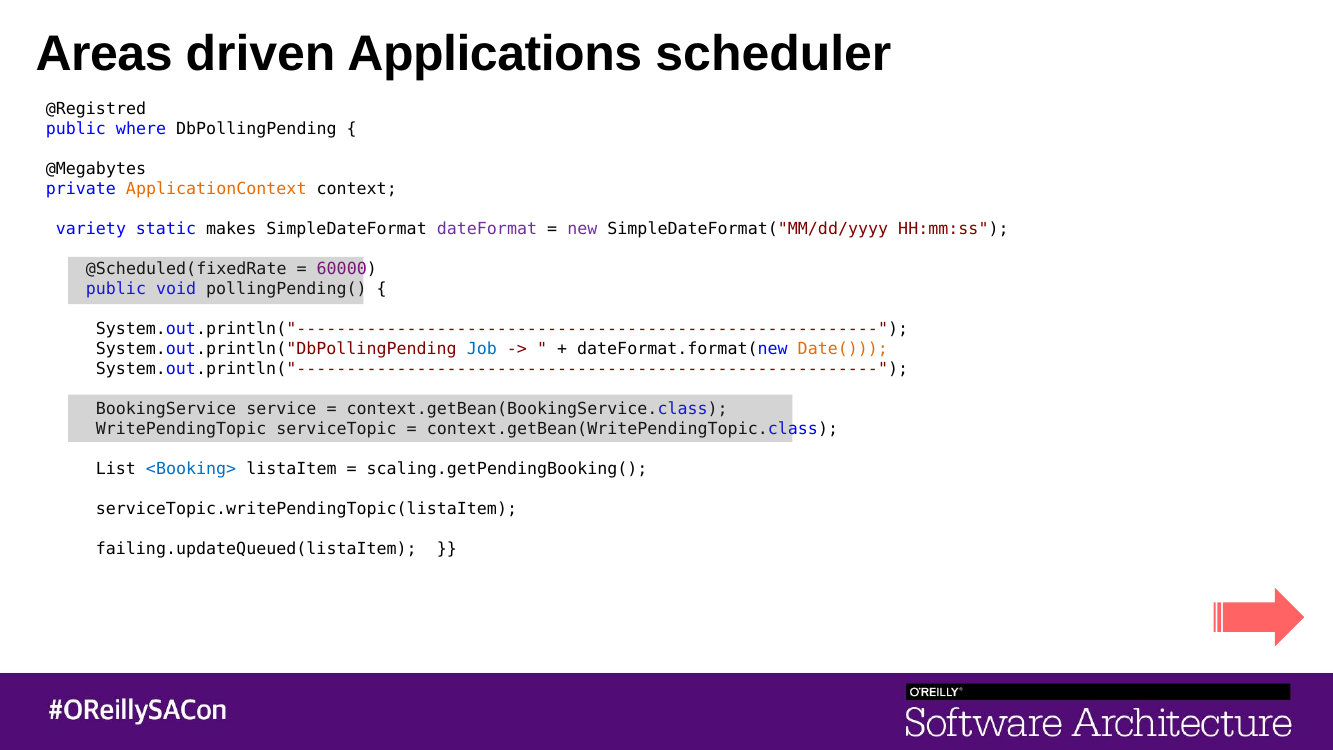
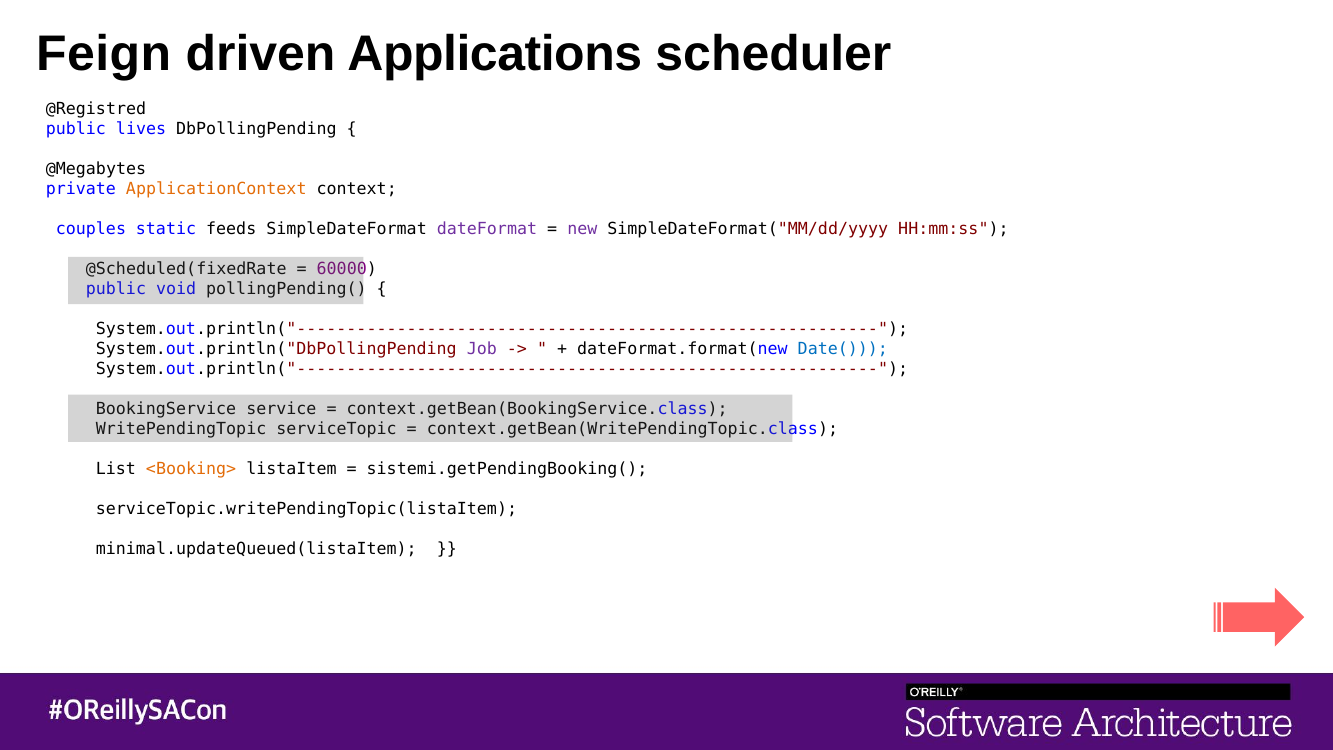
Areas: Areas -> Feign (104, 54)
where: where -> lives (141, 129)
variety: variety -> couples (91, 229)
makes: makes -> feeds (231, 229)
Job colour: blue -> purple (482, 349)
Date( colour: orange -> blue (843, 349)
<Booking> colour: blue -> orange (191, 469)
scaling.getPendingBooking(: scaling.getPendingBooking( -> sistemi.getPendingBooking( (507, 469)
failing.updateQueued(listaItem: failing.updateQueued(listaItem -> minimal.updateQueued(listaItem (256, 549)
